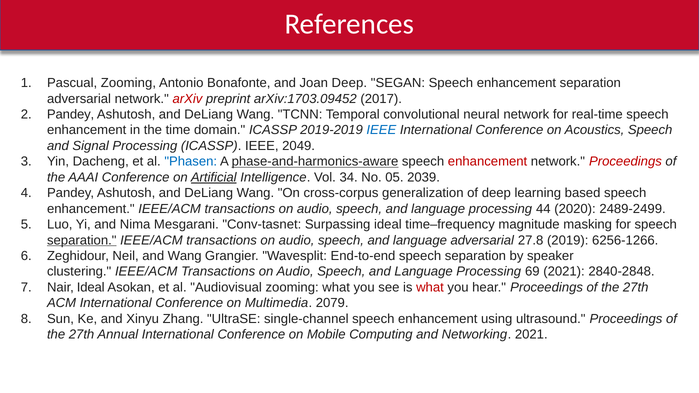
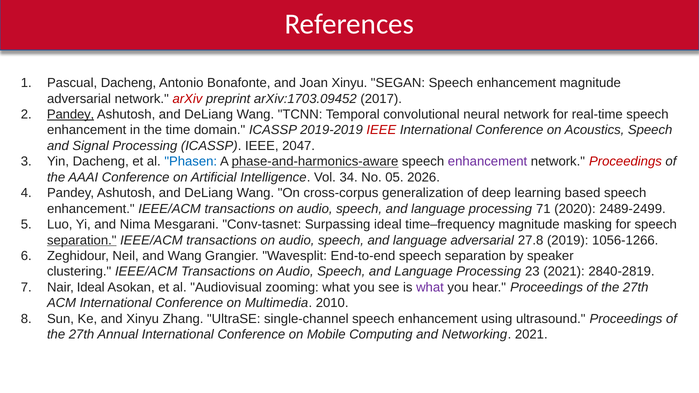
Pascual Zooming: Zooming -> Dacheng (129, 83)
Joan Deep: Deep -> Xinyu (349, 83)
enhancement separation: separation -> magnitude (590, 83)
Pandey underline: none -> present (71, 114)
IEEE colour: blue -> red (381, 130)
2049: 2049 -> 2047 (299, 146)
enhancement colour: red -> purple (488, 162)
Artificial underline: present -> none (214, 177)
2039: 2039 -> 2026 (424, 177)
44: 44 -> 71 (543, 209)
6256-1266: 6256-1266 -> 1056-1266 (625, 240)
69: 69 -> 23 (532, 272)
2840-2848: 2840-2848 -> 2840-2819 (621, 272)
what colour: red -> purple (430, 287)
2079: 2079 -> 2010 (332, 303)
